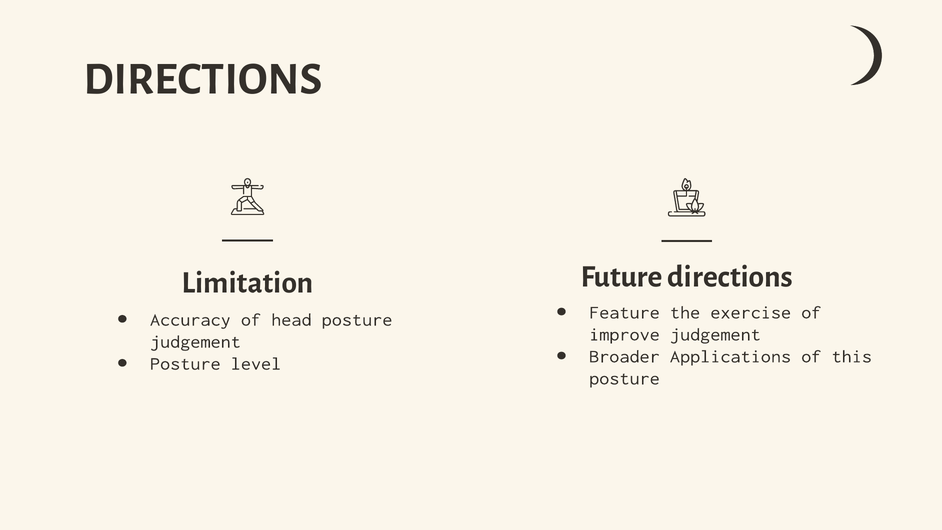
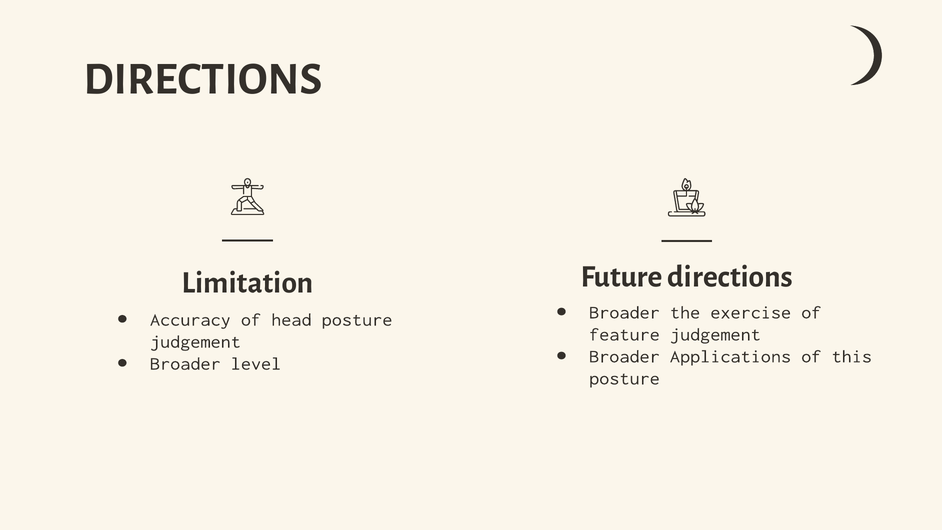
Feature: Feature -> Broader (624, 312)
improve: improve -> feature (624, 334)
Posture: Posture -> Broader (185, 364)
